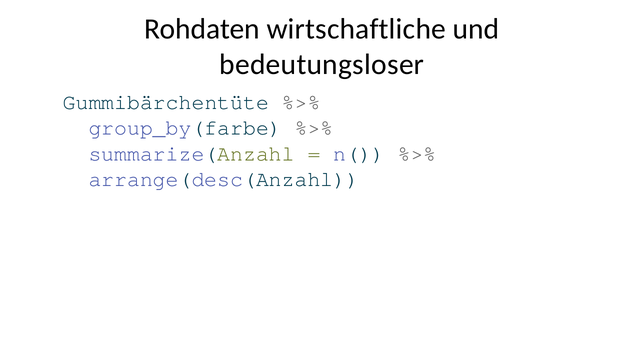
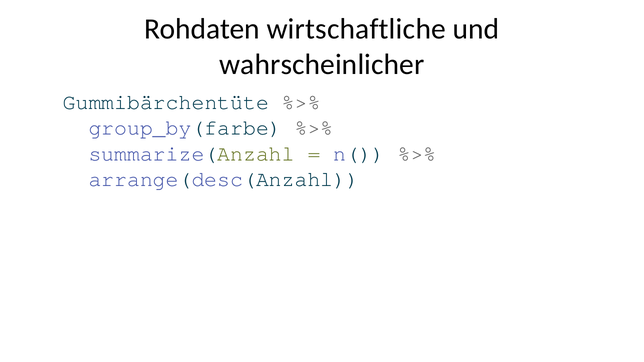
bedeutungsloser: bedeutungsloser -> wahrscheinlicher (322, 64)
